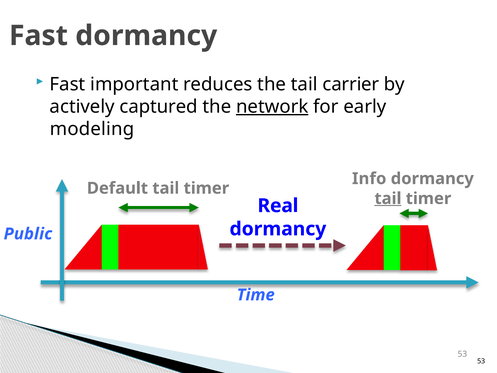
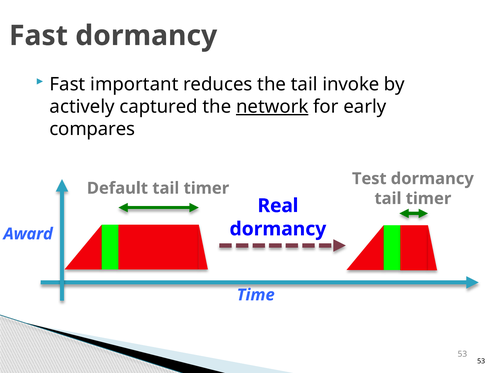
carrier: carrier -> invoke (351, 84)
modeling: modeling -> compares (92, 129)
Info: Info -> Test (369, 179)
tail underline: present -> none (388, 198)
Public: Public -> Award (28, 234)
